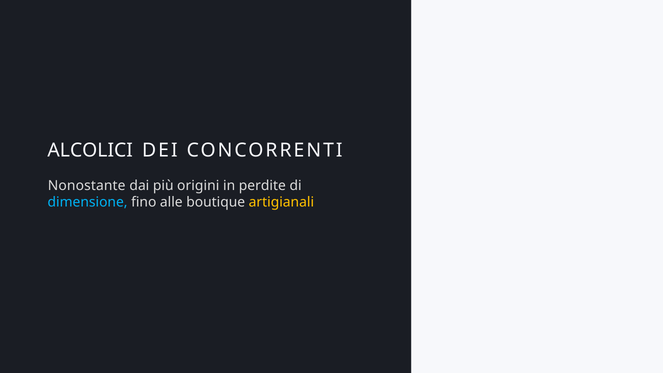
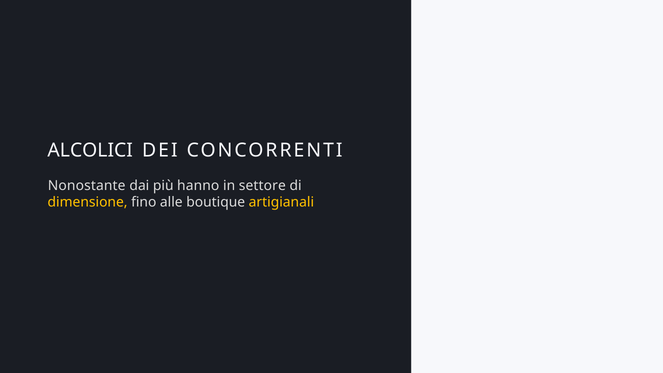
origini: origini -> hanno (198, 186)
perdite: perdite -> settore (262, 186)
dimensione colour: light blue -> yellow (88, 202)
